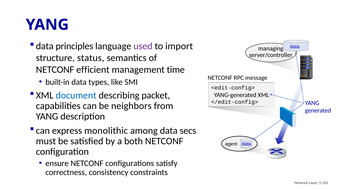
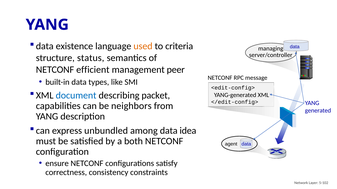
principles: principles -> existence (74, 46)
used colour: purple -> orange (143, 46)
import: import -> criteria (179, 46)
time: time -> peer (176, 70)
monolithic: monolithic -> unbundled (106, 131)
secs: secs -> idea (188, 131)
